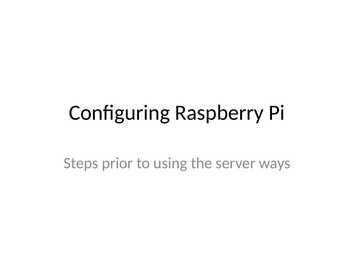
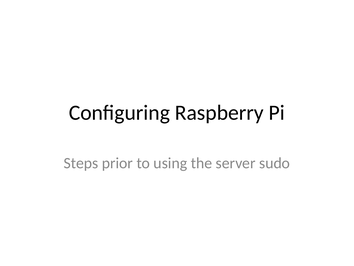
ways: ways -> sudo (275, 163)
